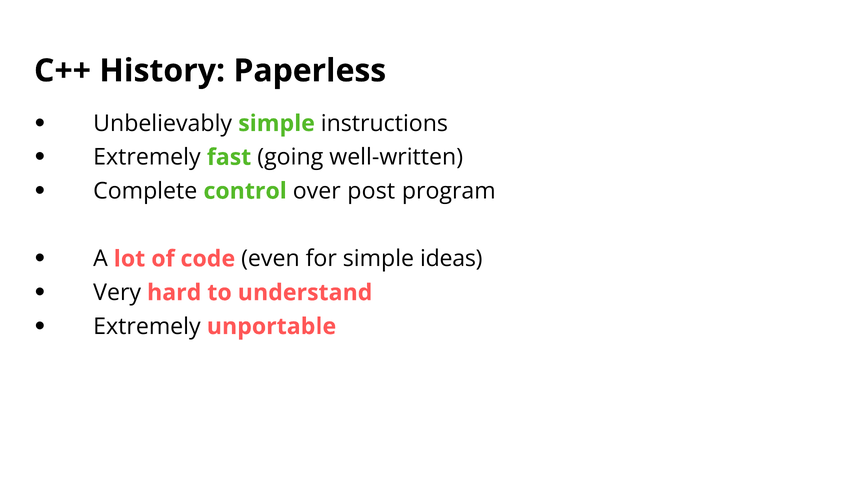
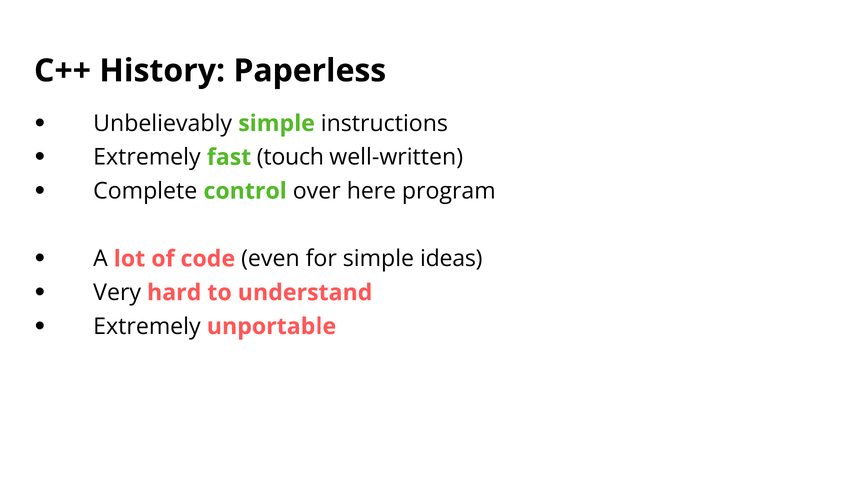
going: going -> touch (290, 157)
post: post -> here (371, 191)
